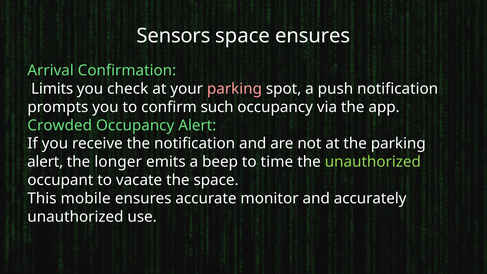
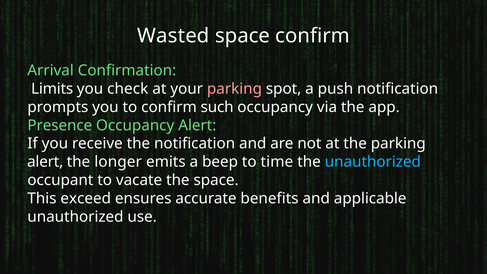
Sensors: Sensors -> Wasted (173, 36)
space ensures: ensures -> confirm (313, 36)
Crowded: Crowded -> Presence (60, 125)
unauthorized colour: light green -> light blue (373, 162)
mobile: mobile -> exceed (86, 198)
monitor: monitor -> benefits (270, 198)
accurately: accurately -> applicable (370, 198)
